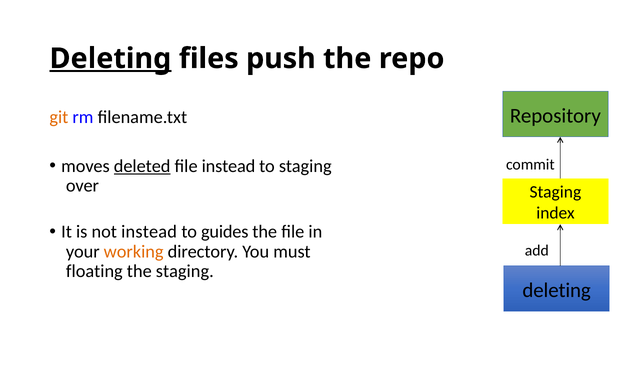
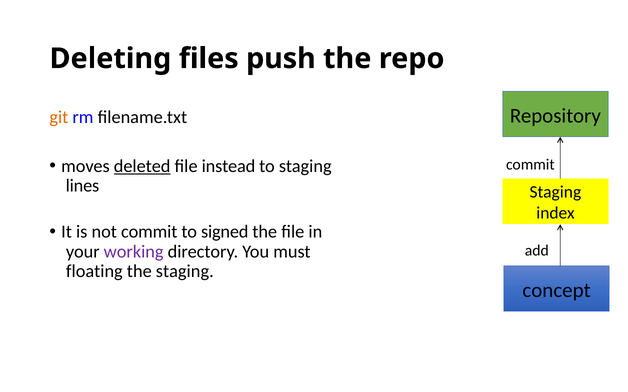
Deleting underline: present -> none (110, 59)
over: over -> lines (82, 186)
not instead: instead -> commit (149, 232)
guides: guides -> signed (225, 232)
working colour: orange -> purple (134, 252)
deleting: deleting -> concept (557, 291)
